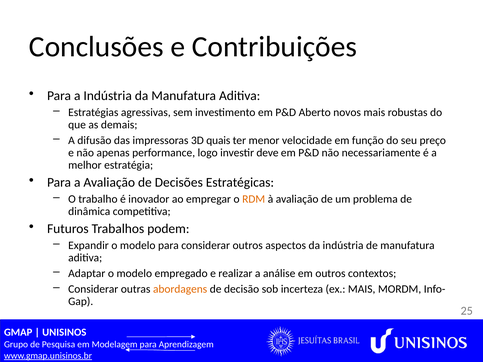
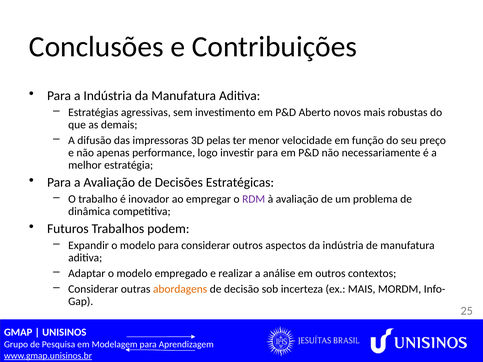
quais: quais -> pelas (218, 140)
investir deve: deve -> para (267, 153)
RDM colour: orange -> purple (254, 199)
